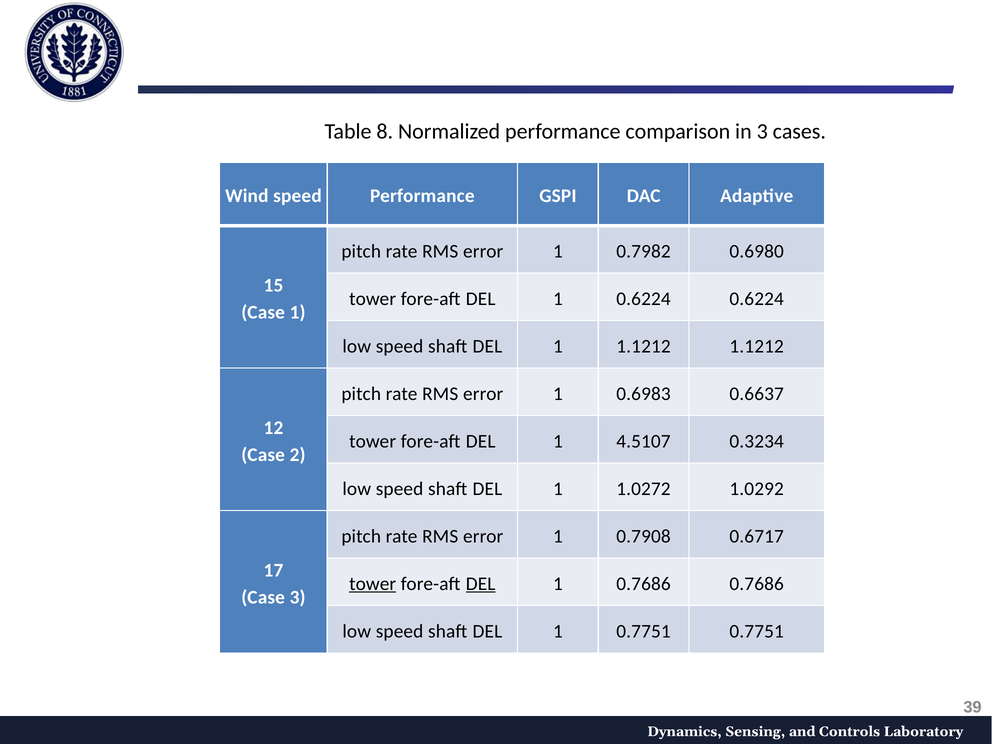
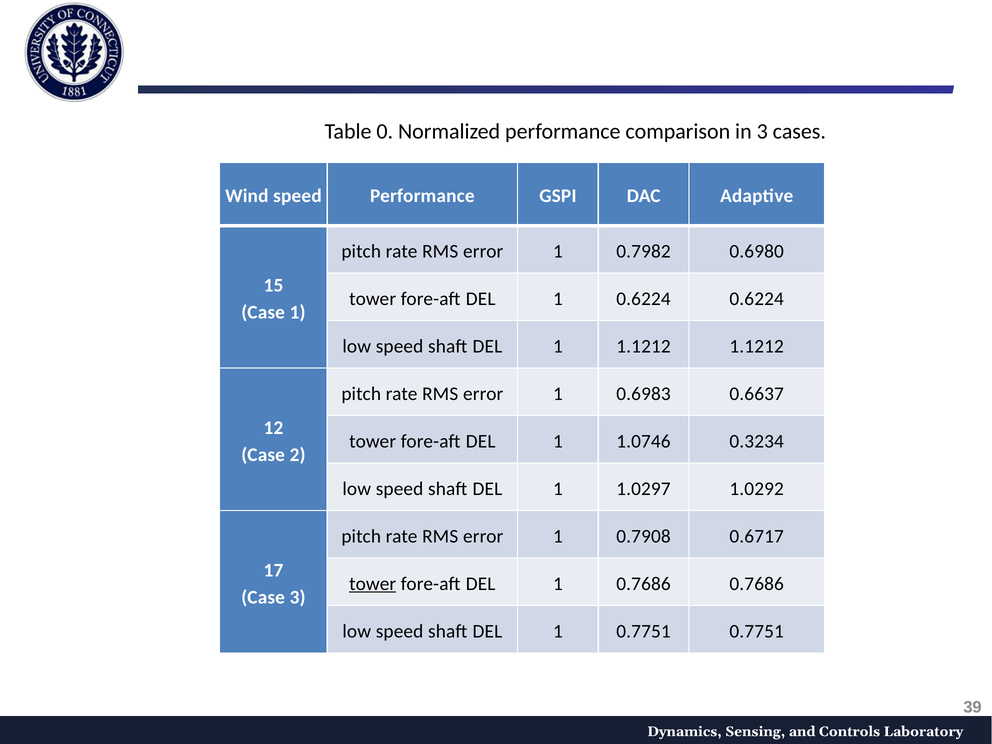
8: 8 -> 0 (385, 132)
4.5107: 4.5107 -> 1.0746 (643, 441)
1.0272: 1.0272 -> 1.0297 (643, 489)
DEL underline: present -> none (481, 584)
